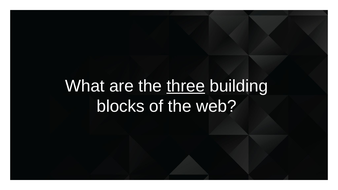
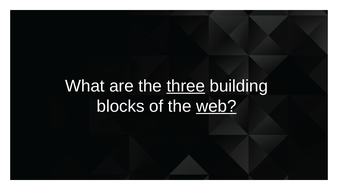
web underline: none -> present (216, 106)
